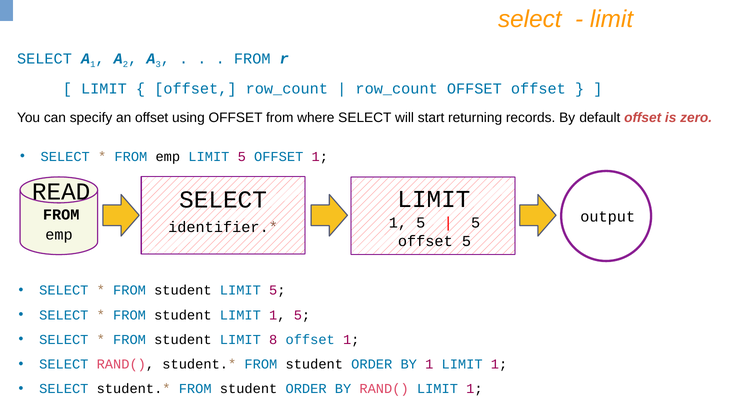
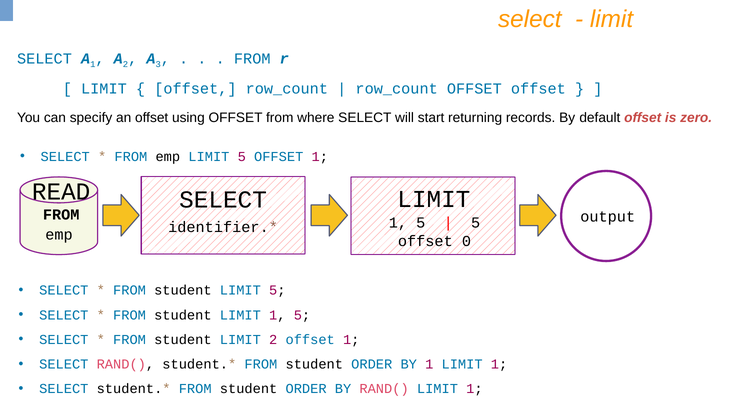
offset 5: 5 -> 0 (466, 241)
LIMIT 8: 8 -> 2 (273, 339)
